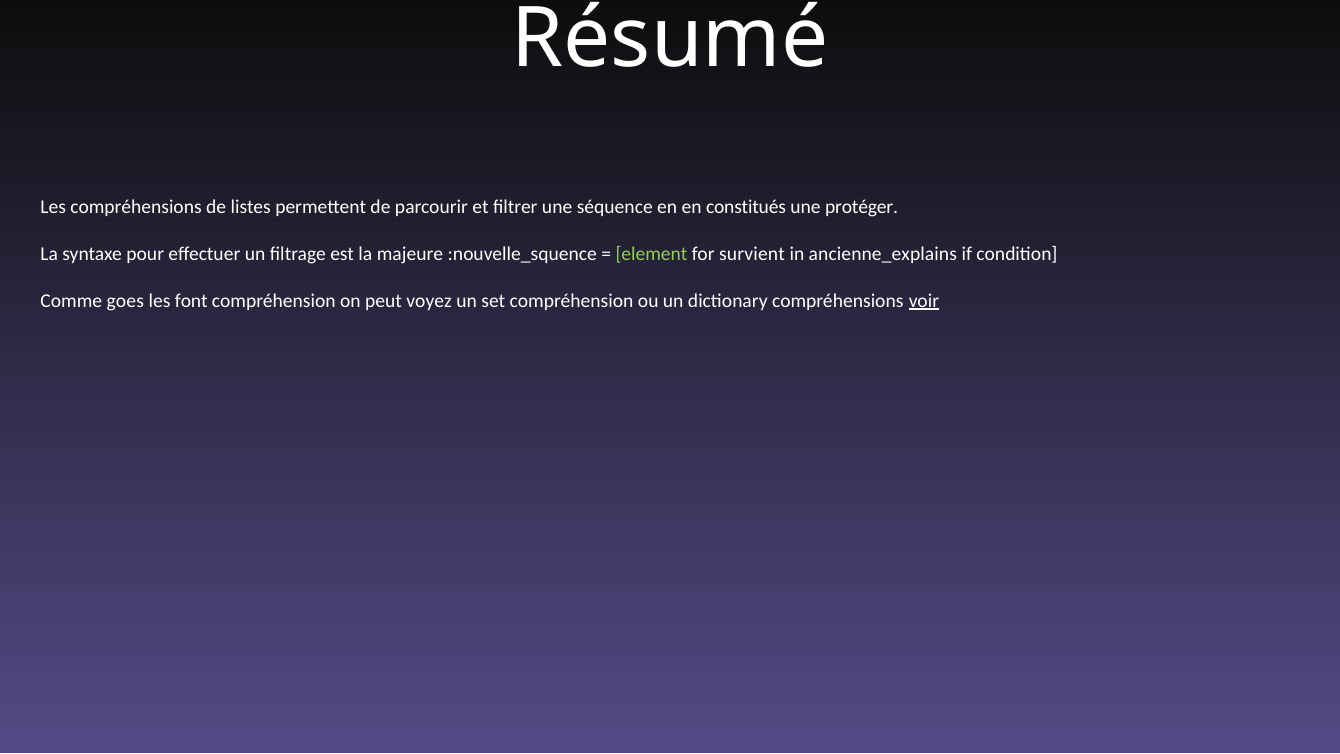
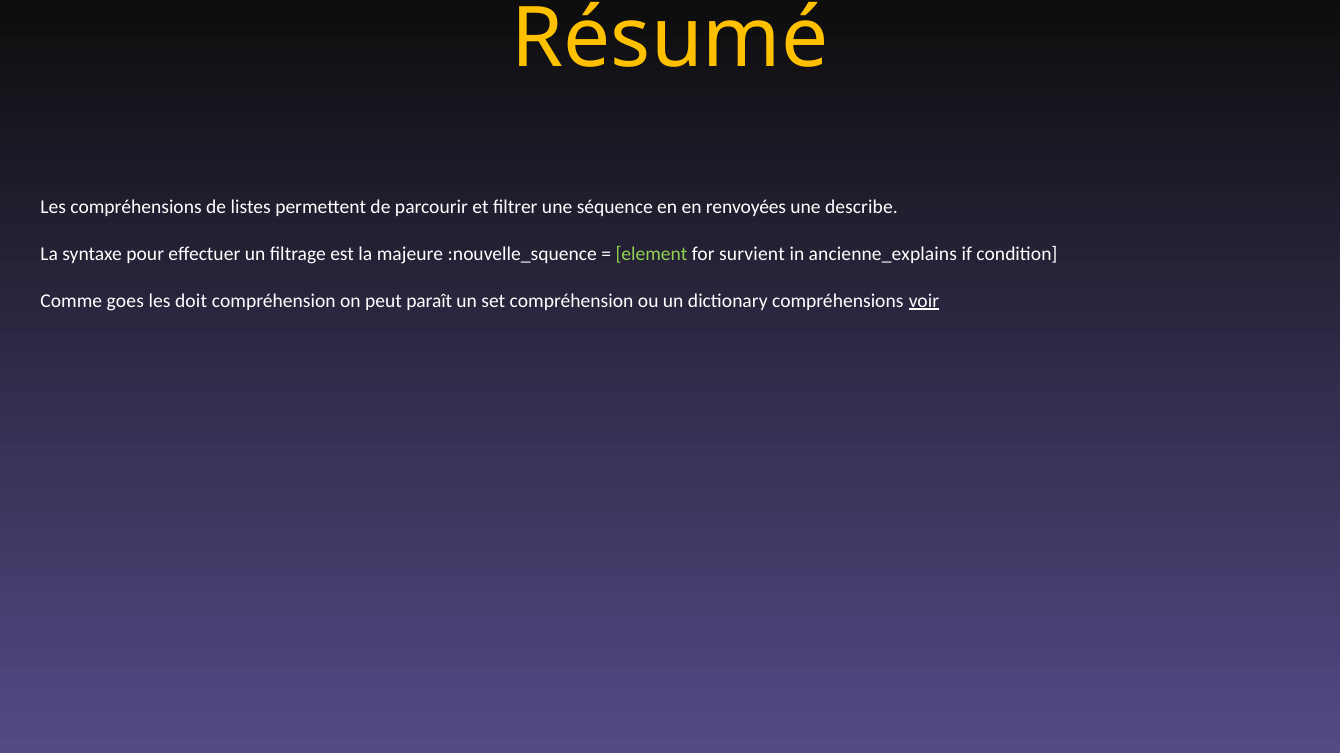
Résumé colour: white -> yellow (670, 38)
constitués: constitués -> renvoyées (746, 207)
protéger: protéger -> describe (861, 207)
font: font -> doit (191, 301)
voyez: voyez -> paraît (429, 301)
